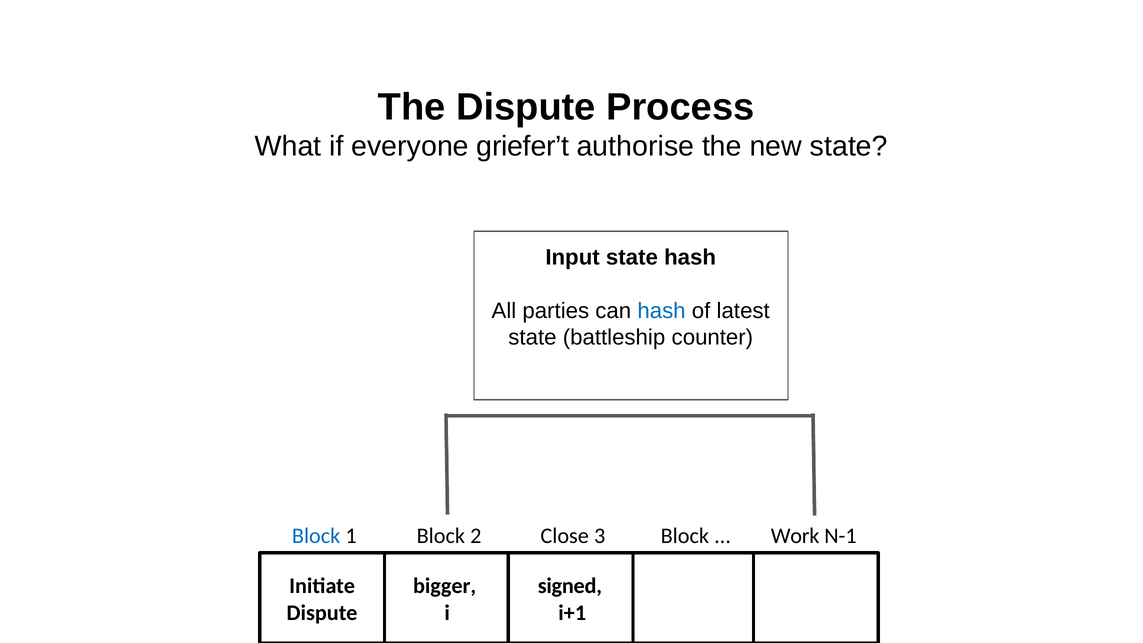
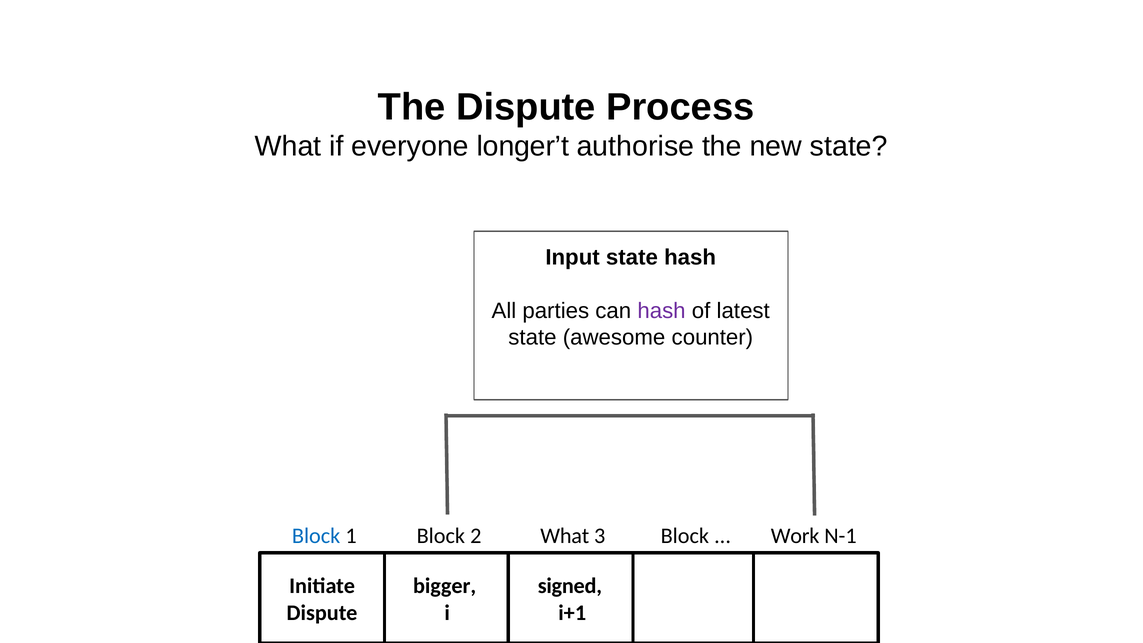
griefer’t: griefer’t -> longer’t (523, 146)
hash colour: blue -> purple (662, 311)
battleship: battleship -> awesome (614, 338)
Close: Close -> What (565, 536)
